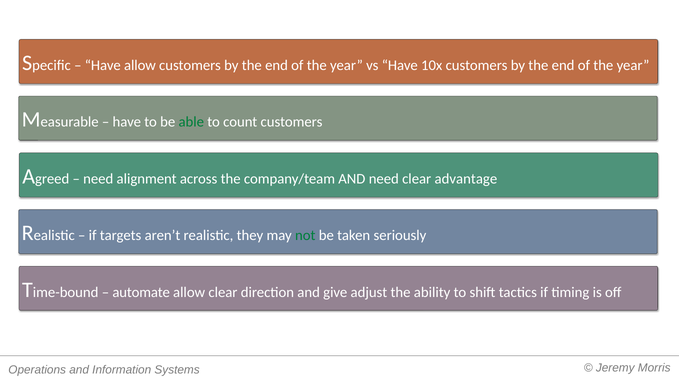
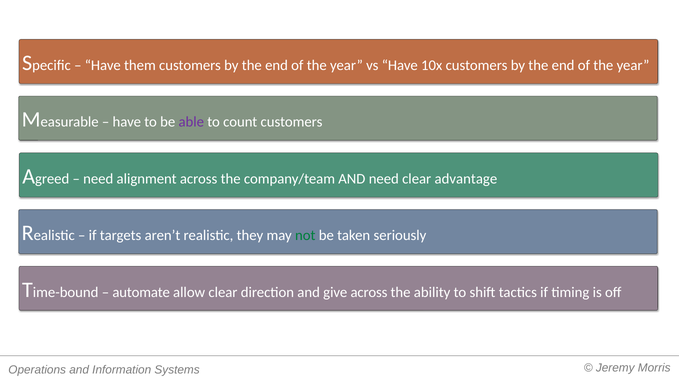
Have allow: allow -> them (140, 65)
able colour: green -> purple (191, 122)
give adjust: adjust -> across (369, 292)
